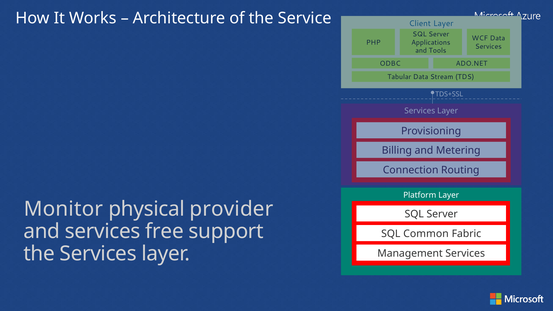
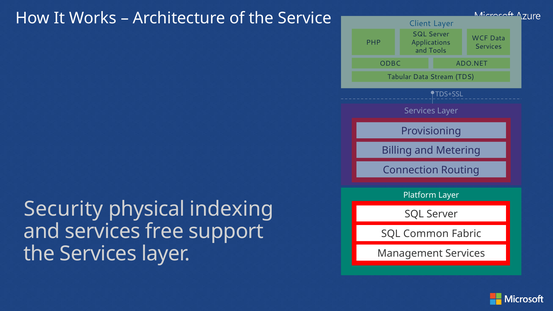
Monitor: Monitor -> Security (63, 209)
provider: provider -> indexing (232, 209)
